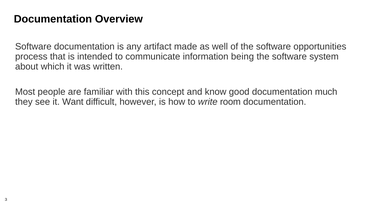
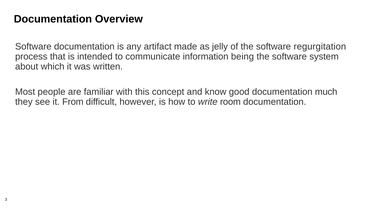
well: well -> jelly (220, 46)
opportunities: opportunities -> regurgitation (320, 46)
Want: Want -> From (73, 102)
